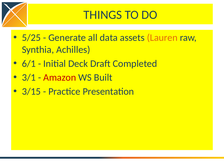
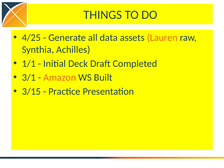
5/25: 5/25 -> 4/25 (31, 38)
6/1: 6/1 -> 1/1 (29, 64)
Amazon colour: red -> orange (60, 77)
